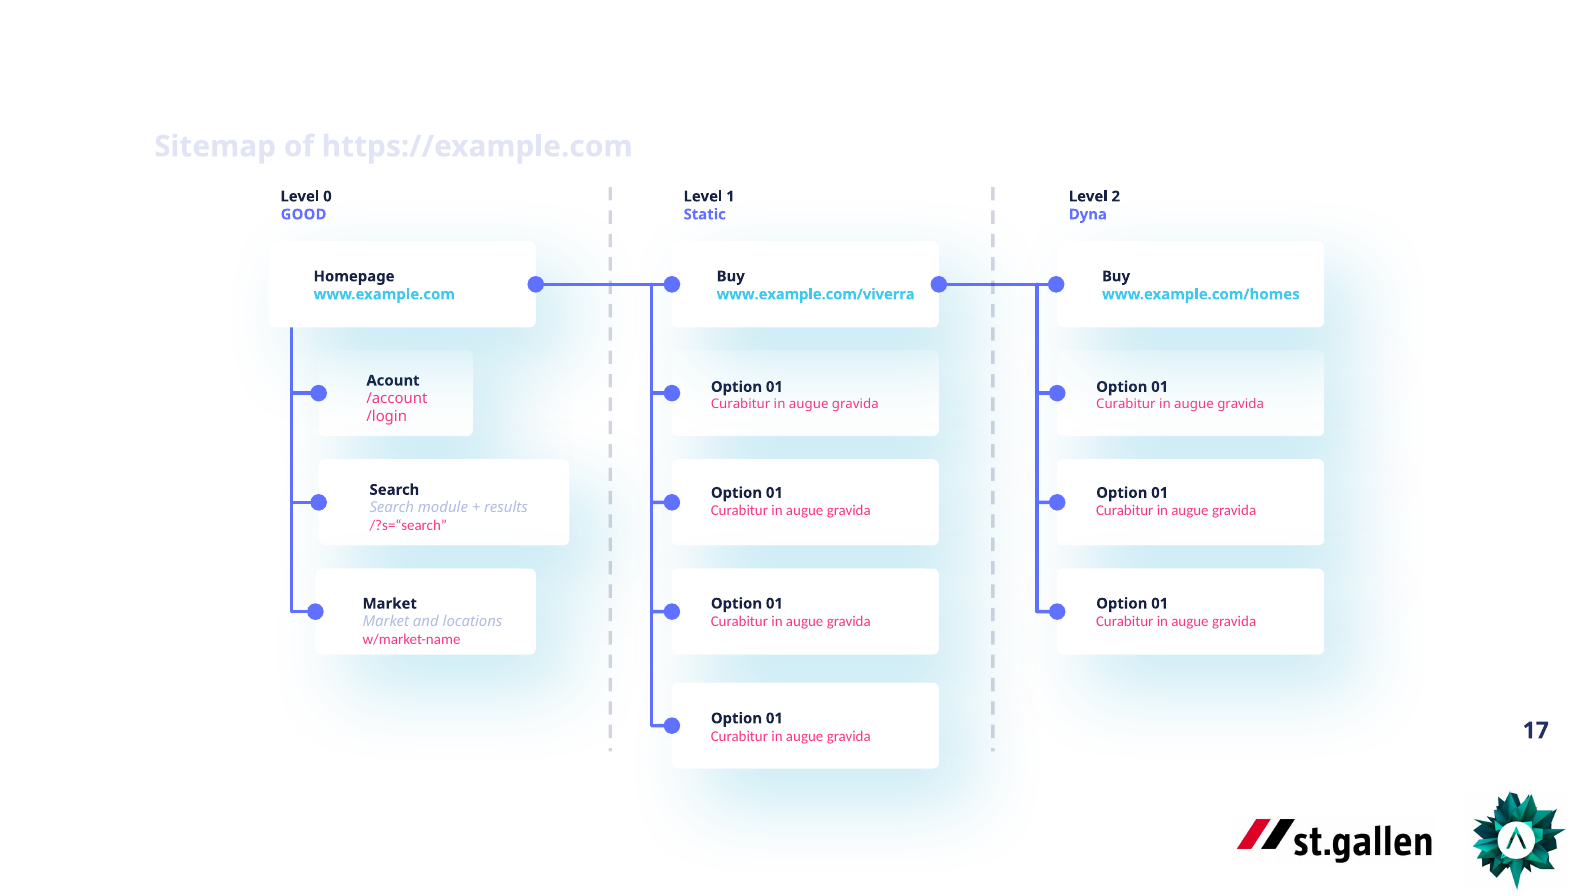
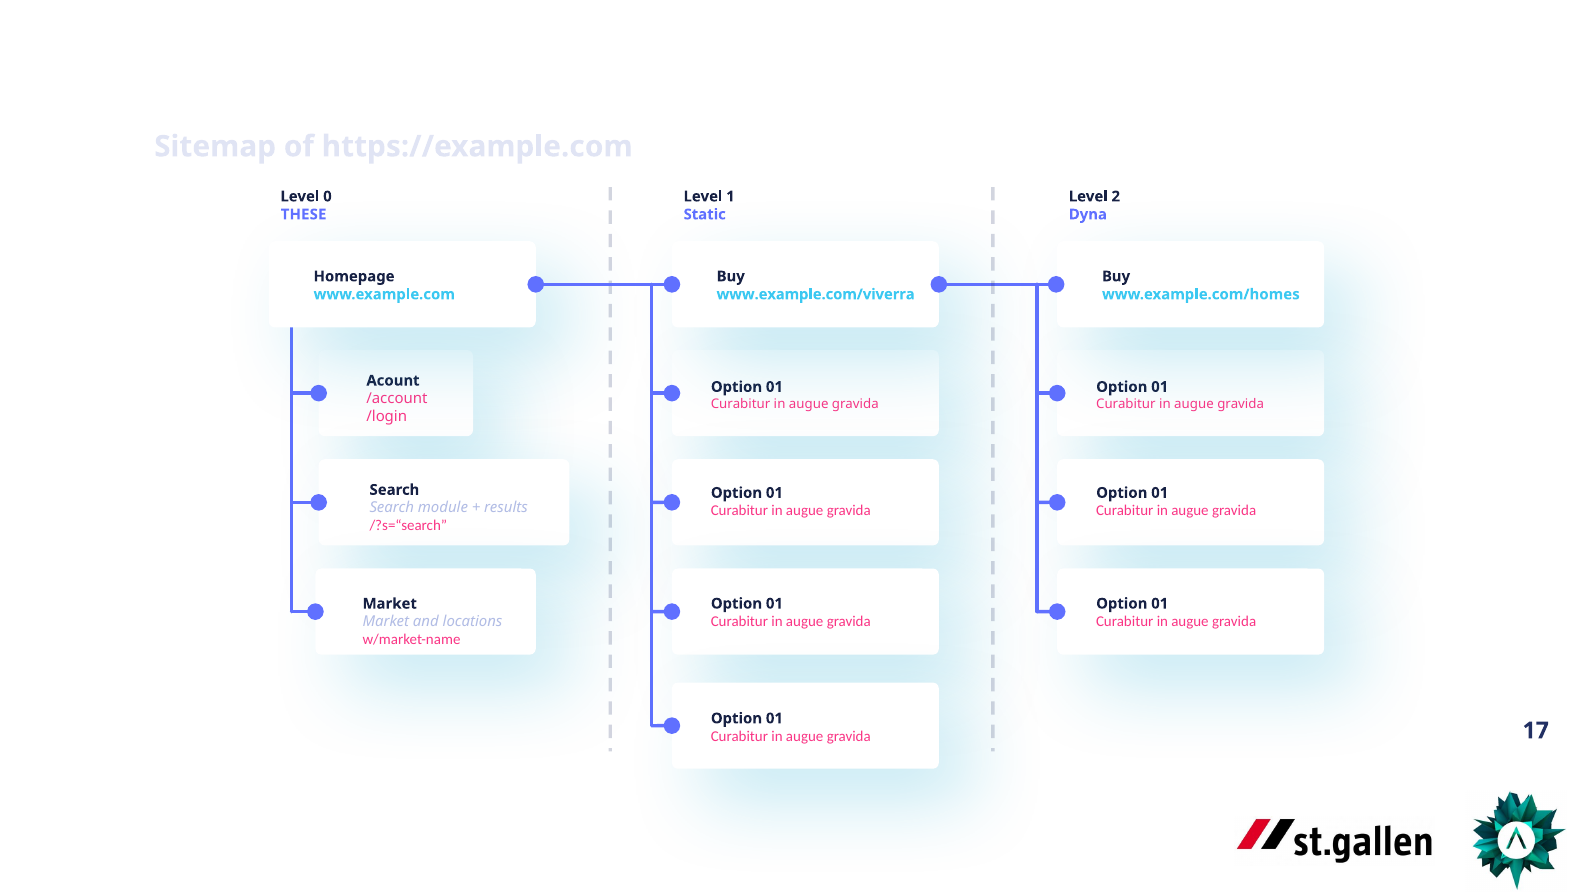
GOOD: GOOD -> THESE (304, 214)
